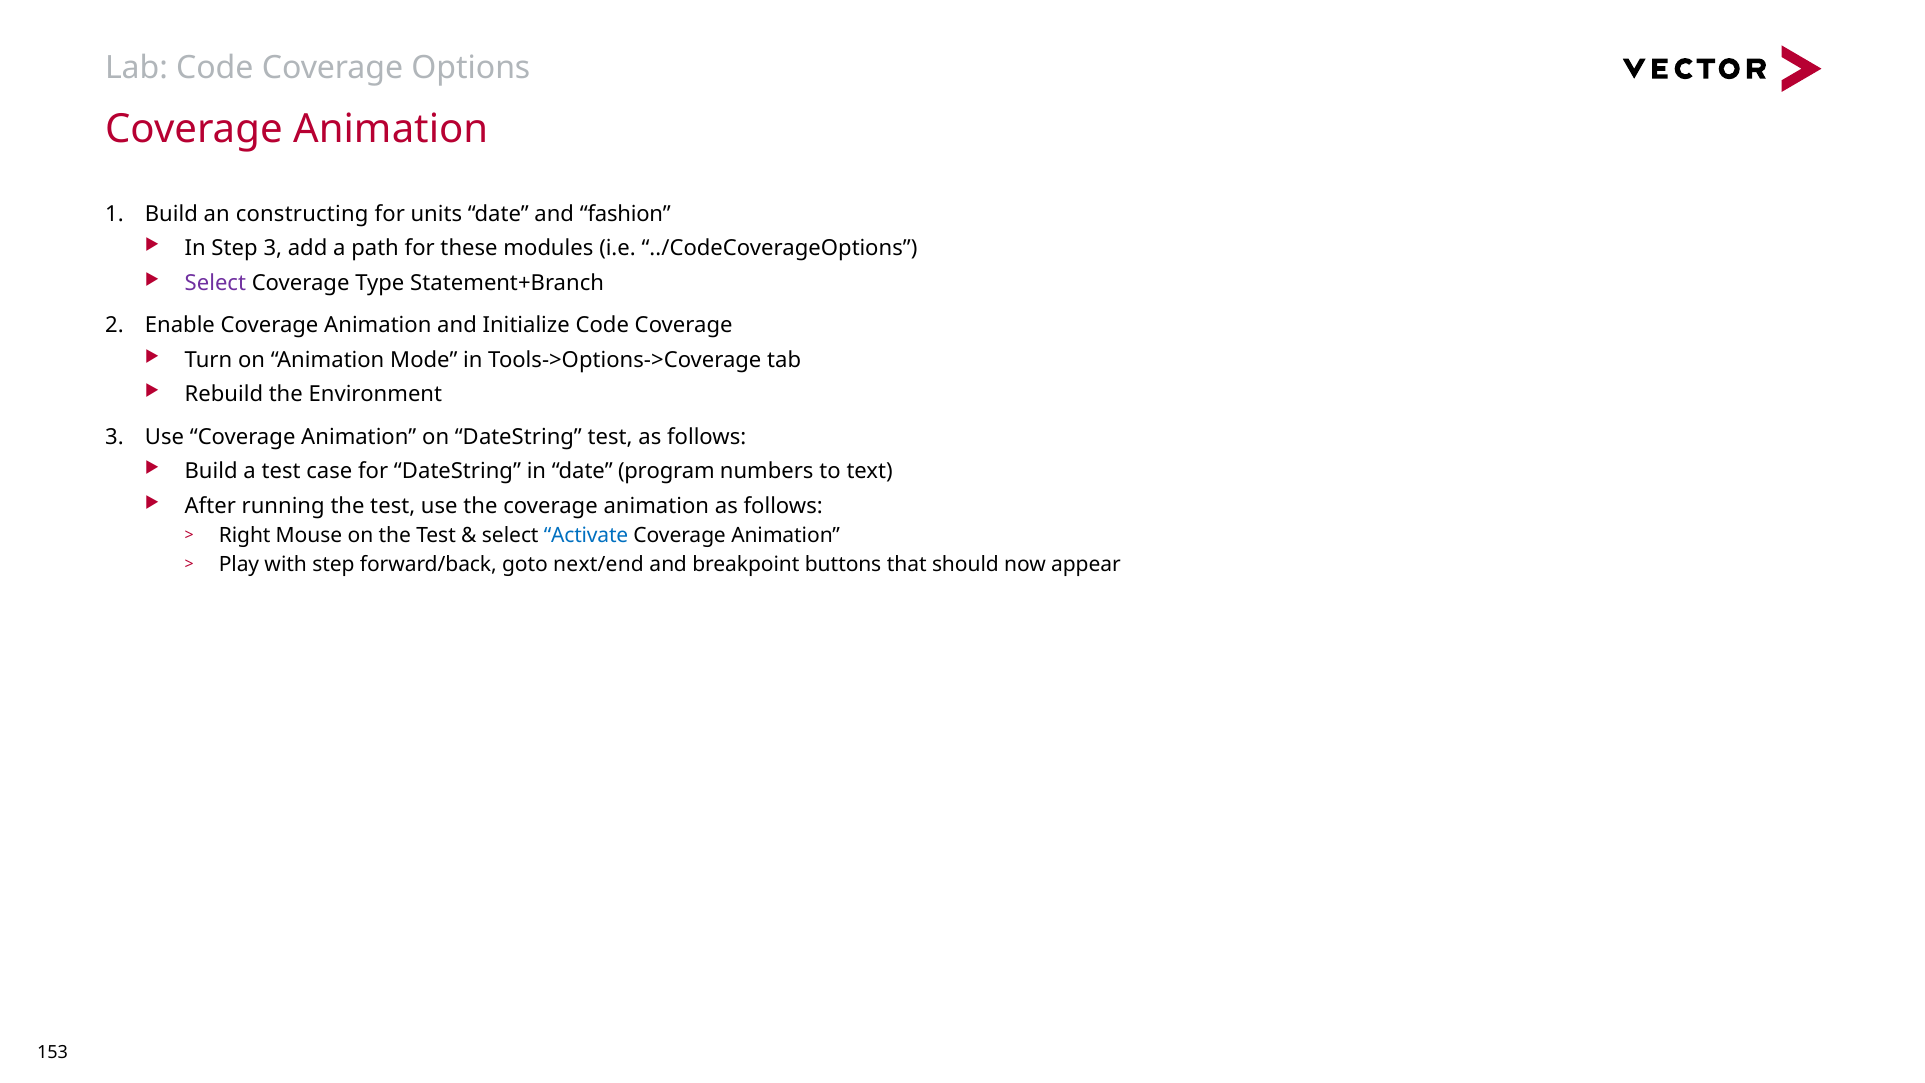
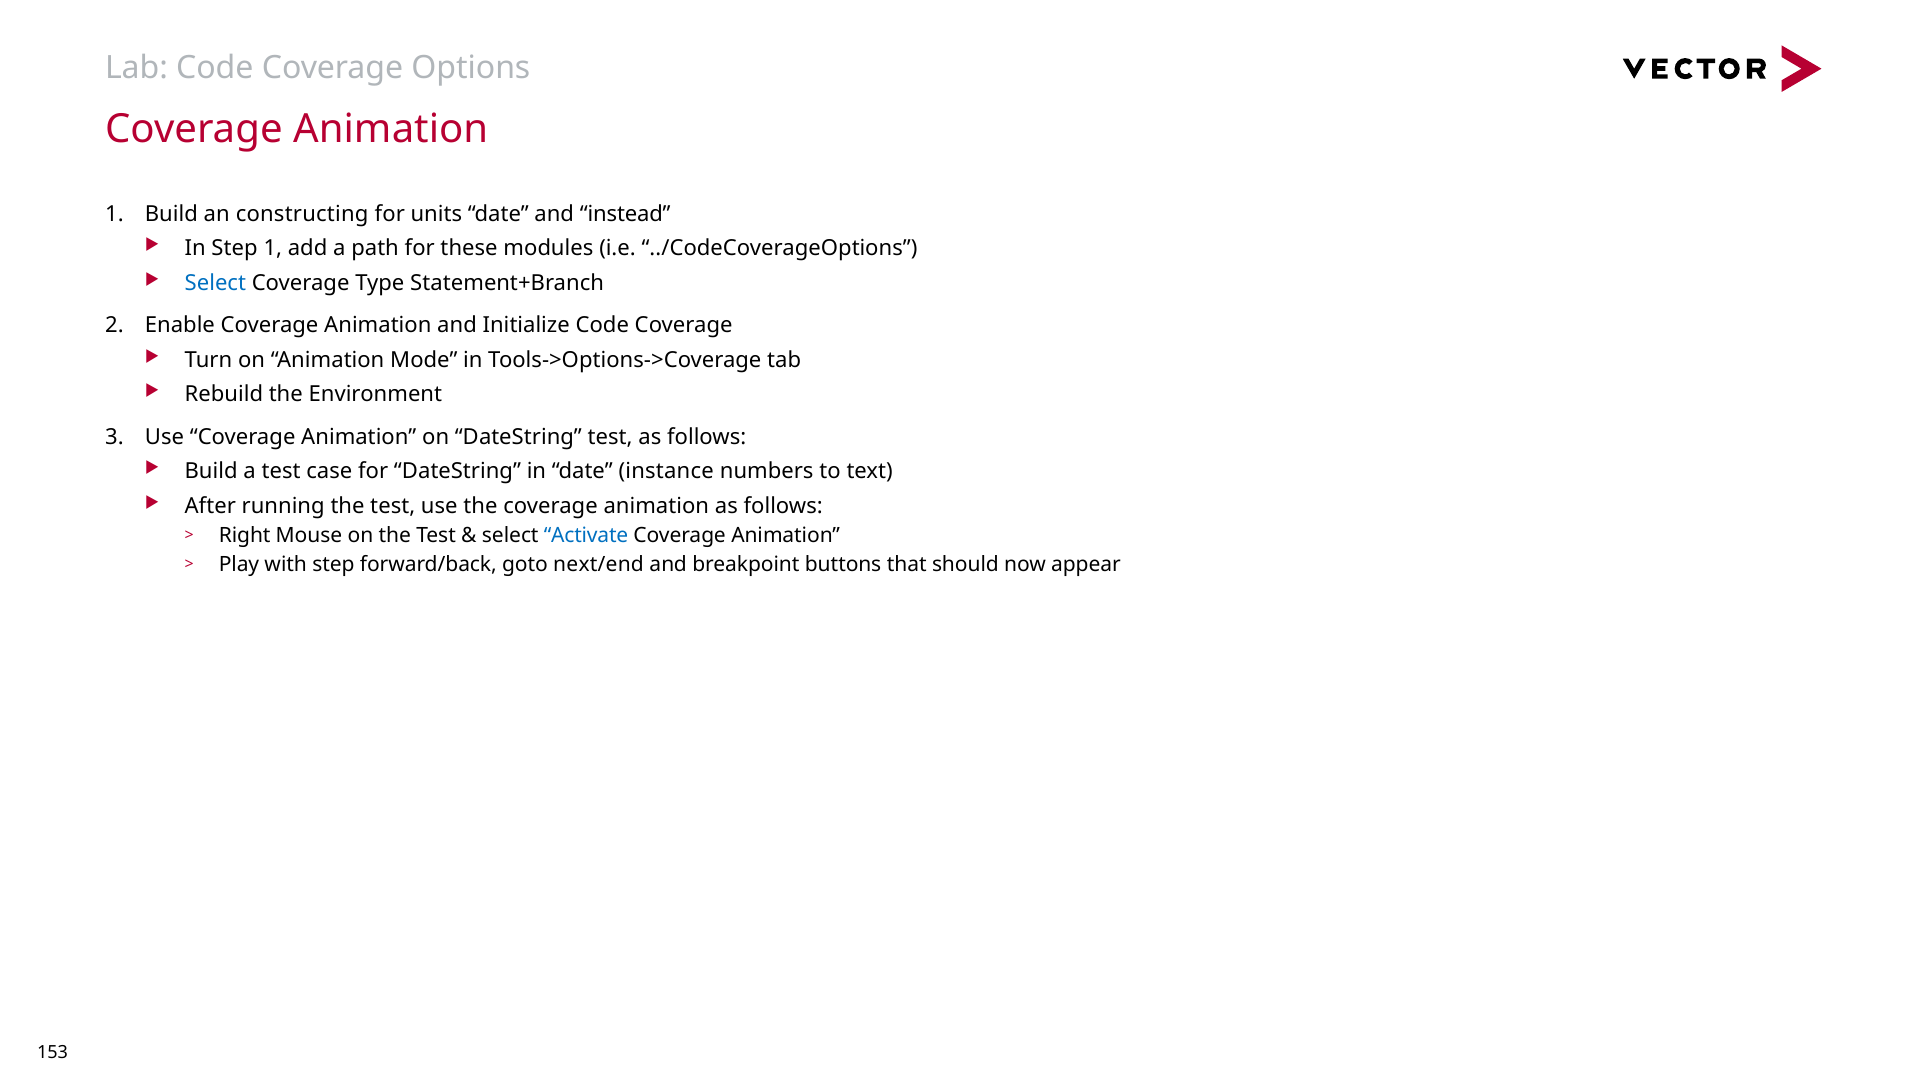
fashion: fashion -> instead (625, 214)
Step 3: 3 -> 1 (273, 248)
Select colour: purple -> blue (215, 283)
program: program -> instance (666, 471)
